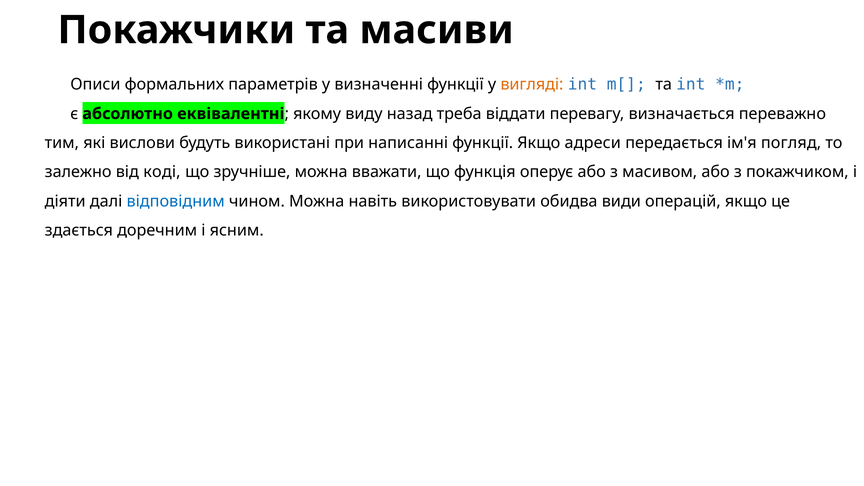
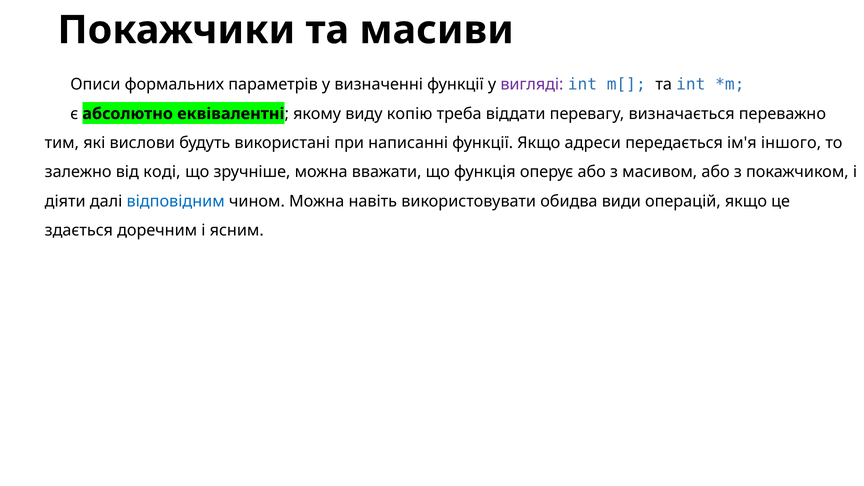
вигляді colour: orange -> purple (532, 85)
назад: назад -> копію (410, 114)
погляд: погляд -> іншого (791, 143)
